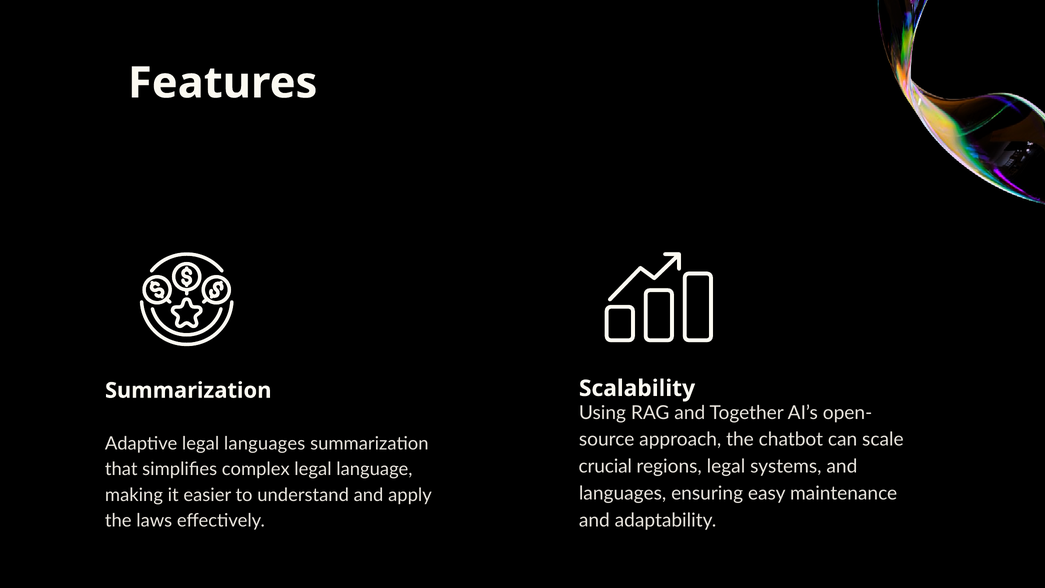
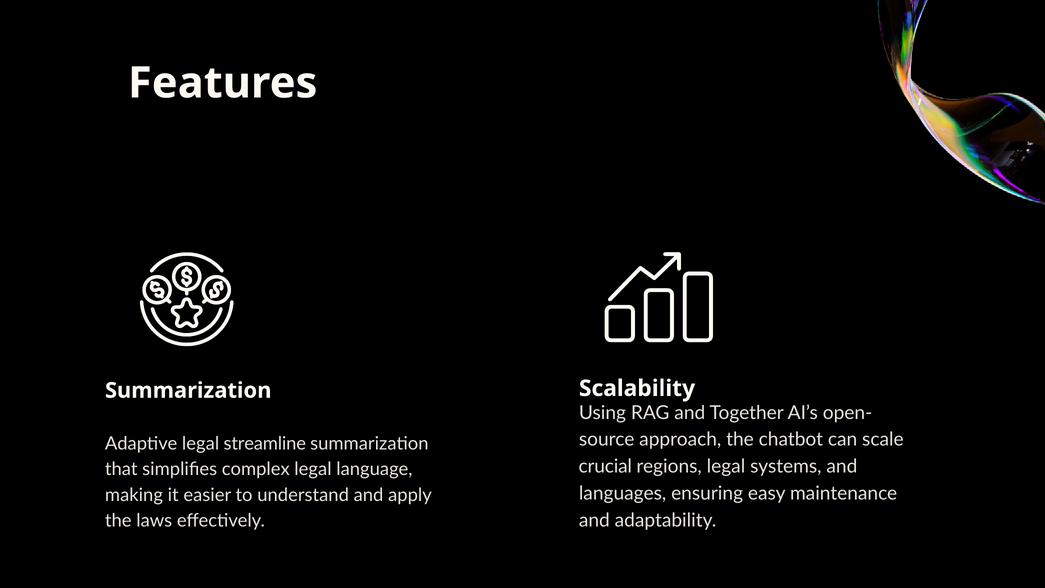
legal languages: languages -> streamline (265, 443)
